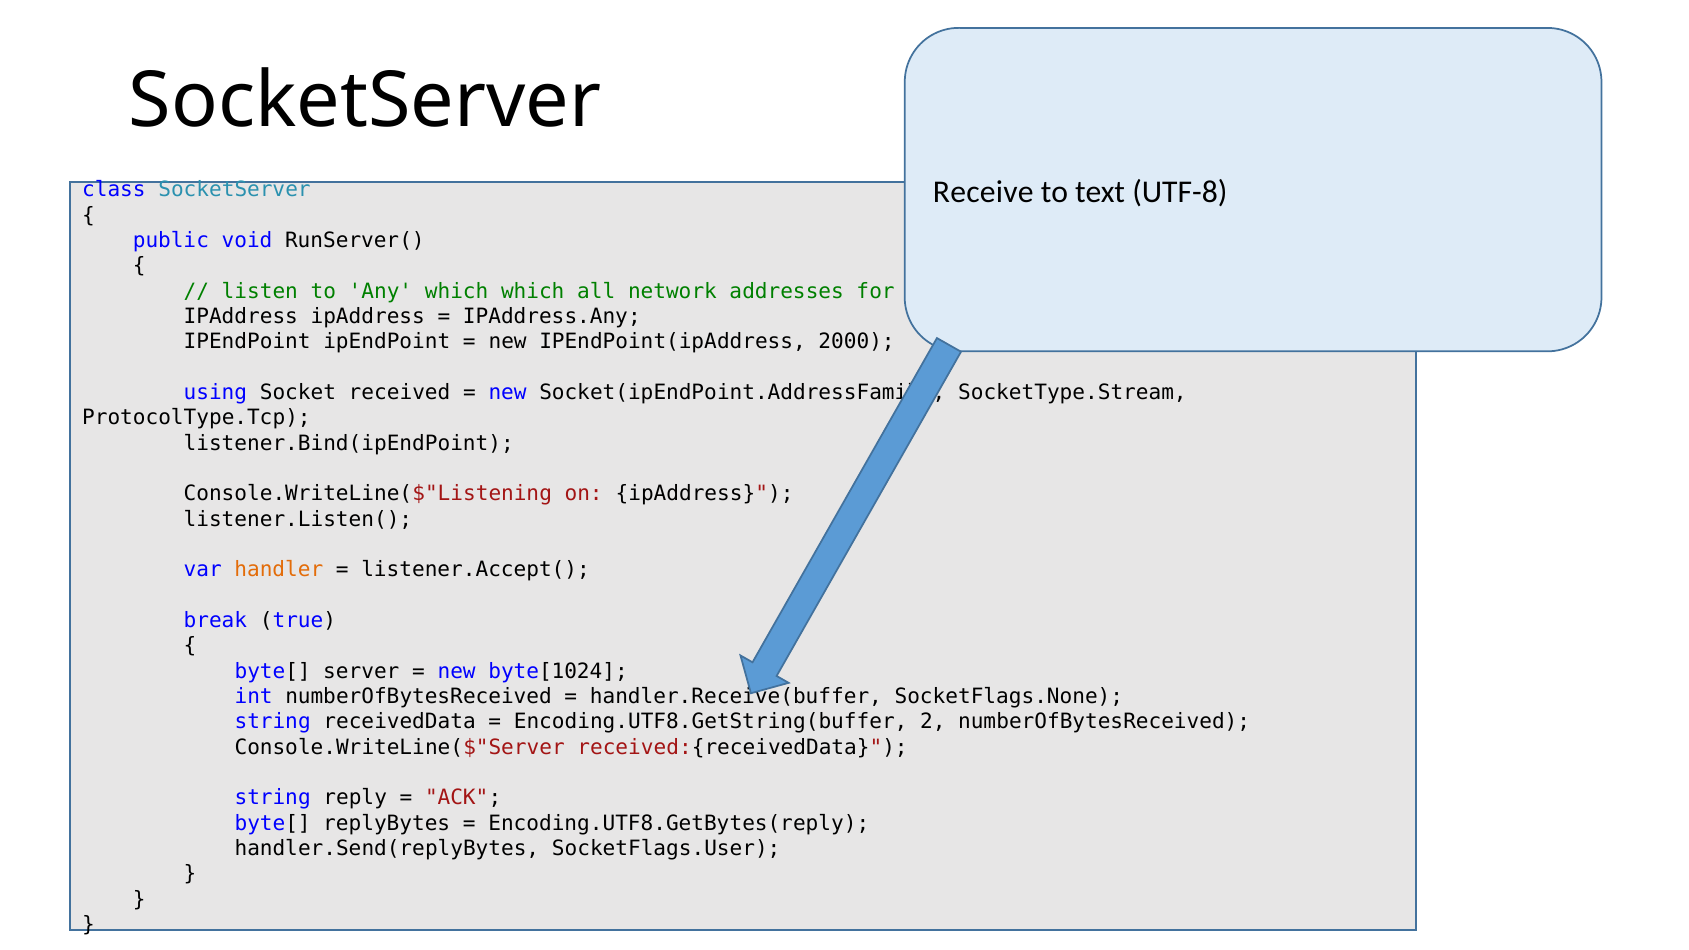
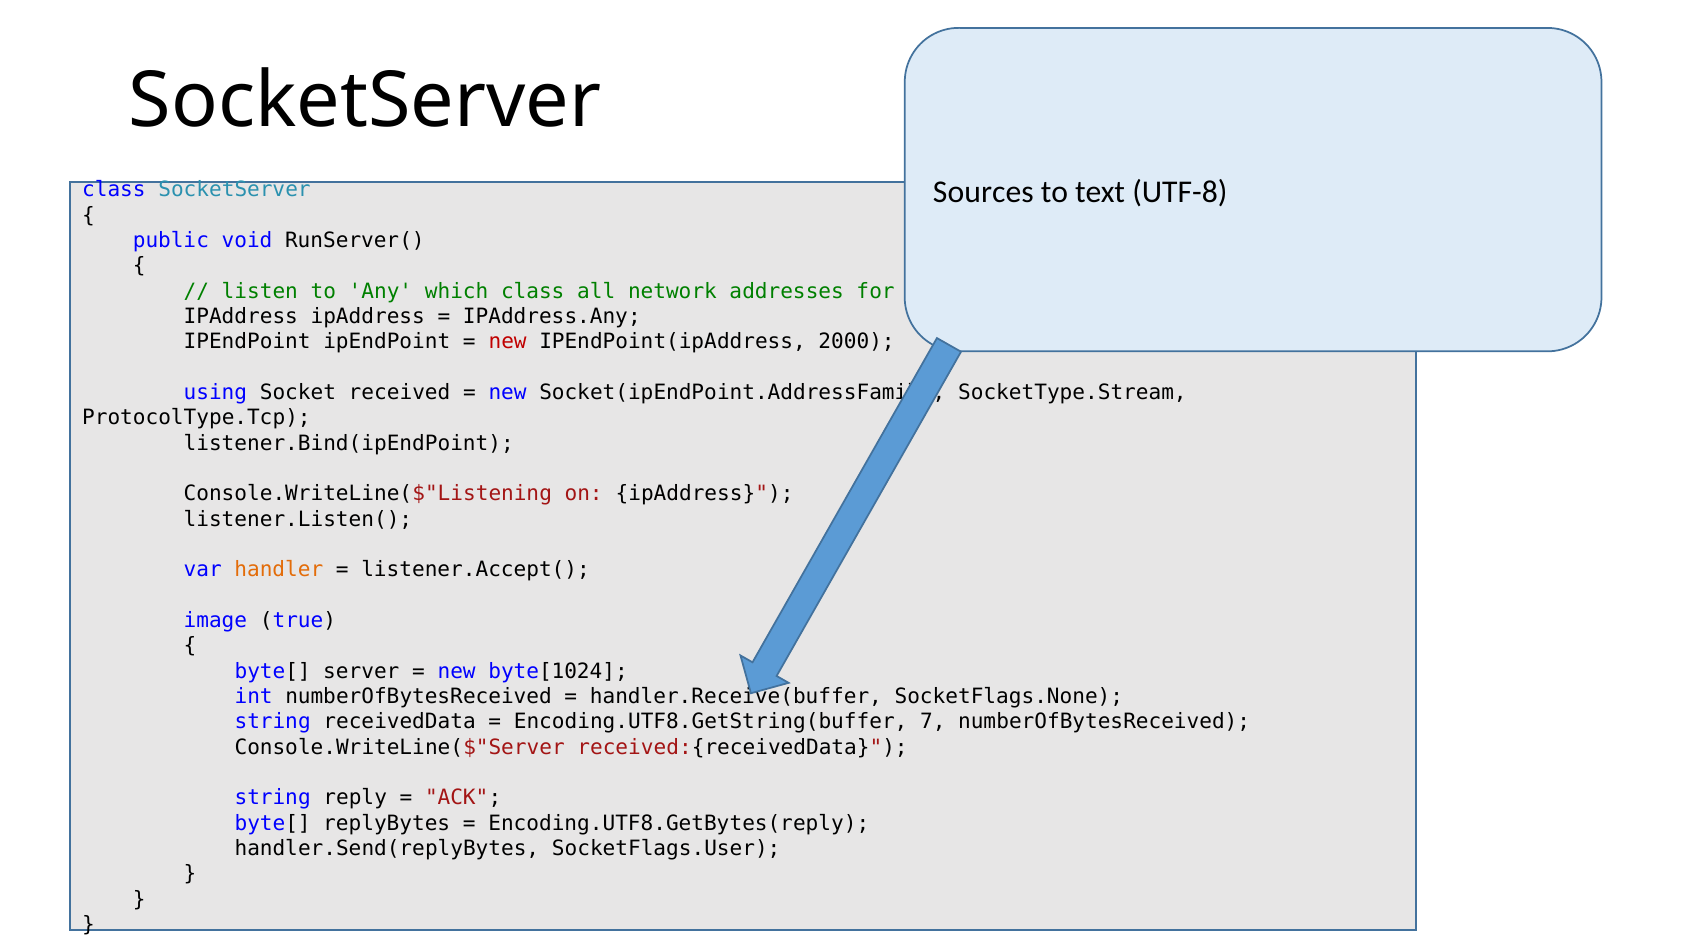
Receive: Receive -> Sources (983, 192)
which which: which -> class (533, 291)
new colour: black -> red (508, 342)
break: break -> image (215, 621)
2: 2 -> 7 (933, 722)
